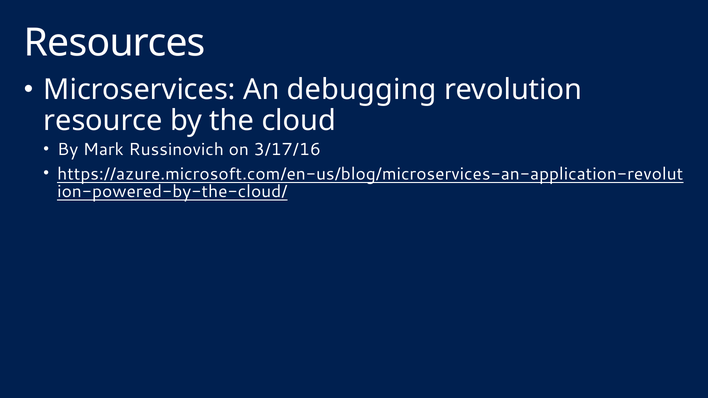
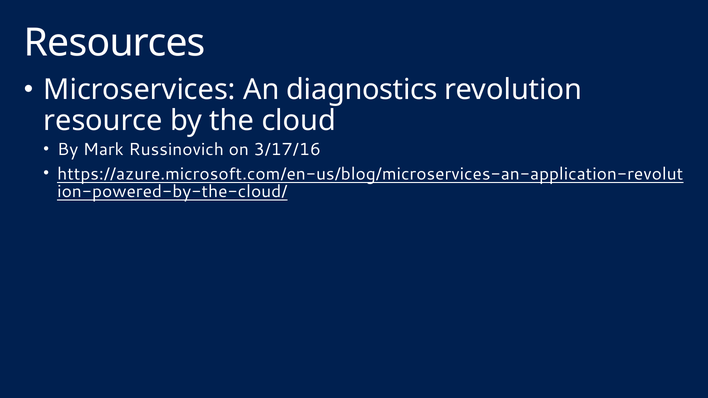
debugging: debugging -> diagnostics (362, 90)
